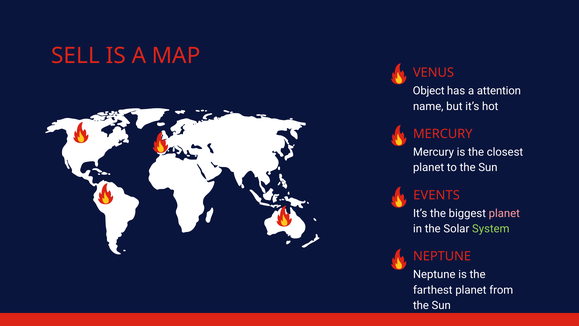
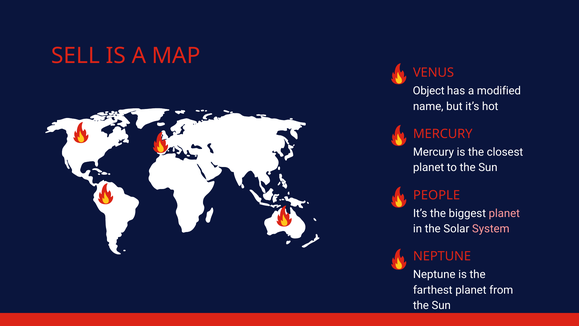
attention: attention -> modified (499, 91)
EVENTS: EVENTS -> PEOPLE (437, 195)
System colour: light green -> pink (491, 229)
